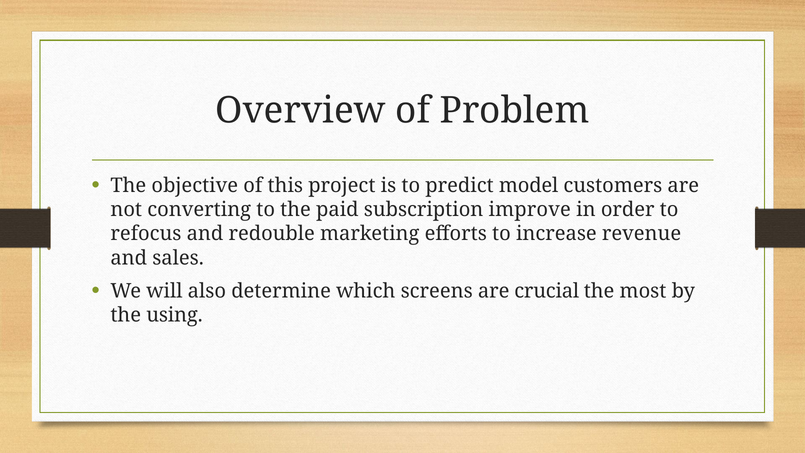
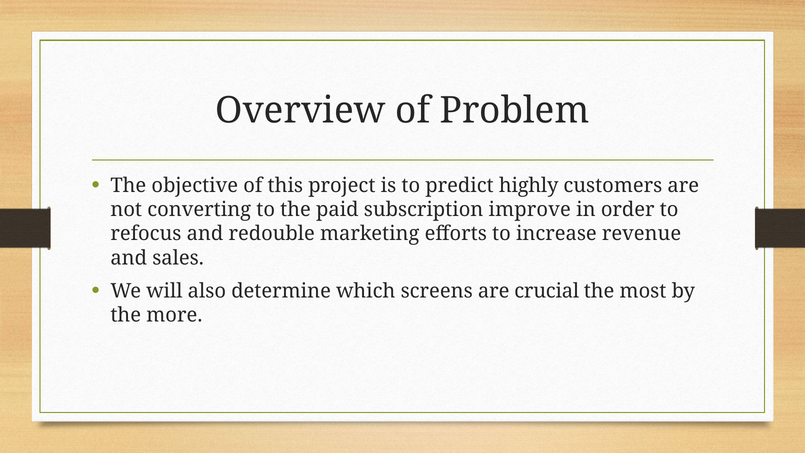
model: model -> highly (529, 185)
using: using -> more (174, 315)
